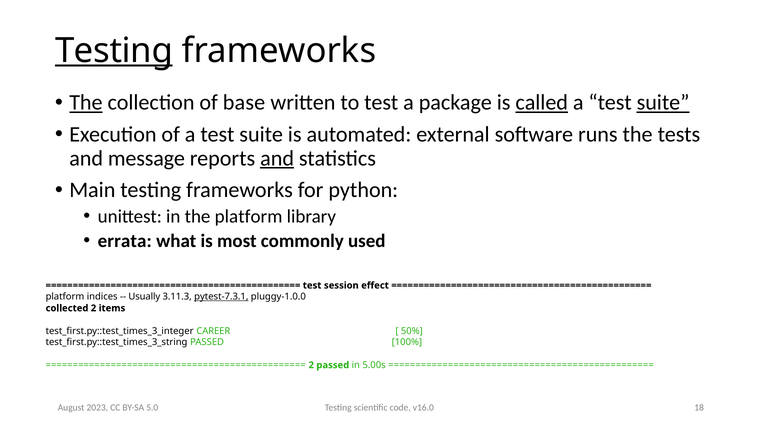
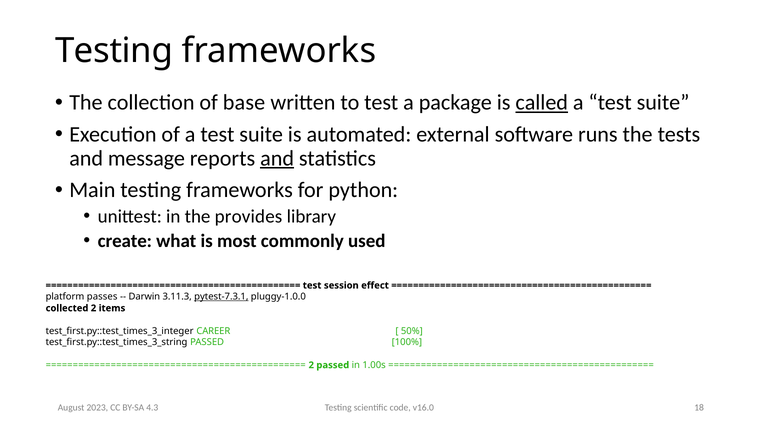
Testing underline: present -> none (114, 51)
The underline: present -> none (86, 103)
suite underline: present -> none (663, 103)
the platform: platform -> provides (248, 216)
errata: errata -> create (125, 241)
indices: indices -> passes (102, 297)
Usually: Usually -> Darwin (144, 297)
5.00s: 5.00s -> 1.00s (374, 365)
5.0: 5.0 -> 4.3 (152, 408)
